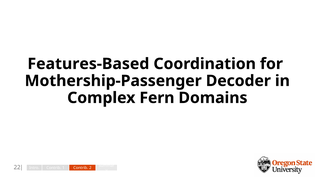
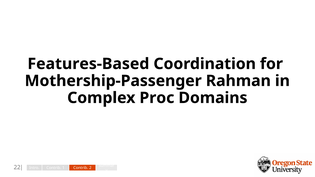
Decoder: Decoder -> Rahman (238, 81)
Fern: Fern -> Proc (157, 98)
